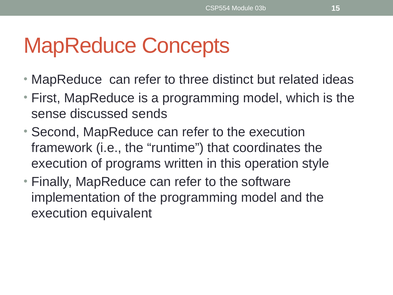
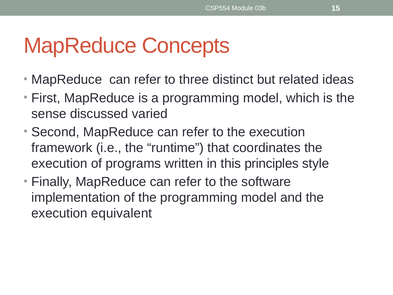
sends: sends -> varied (150, 114)
operation: operation -> principles (272, 163)
